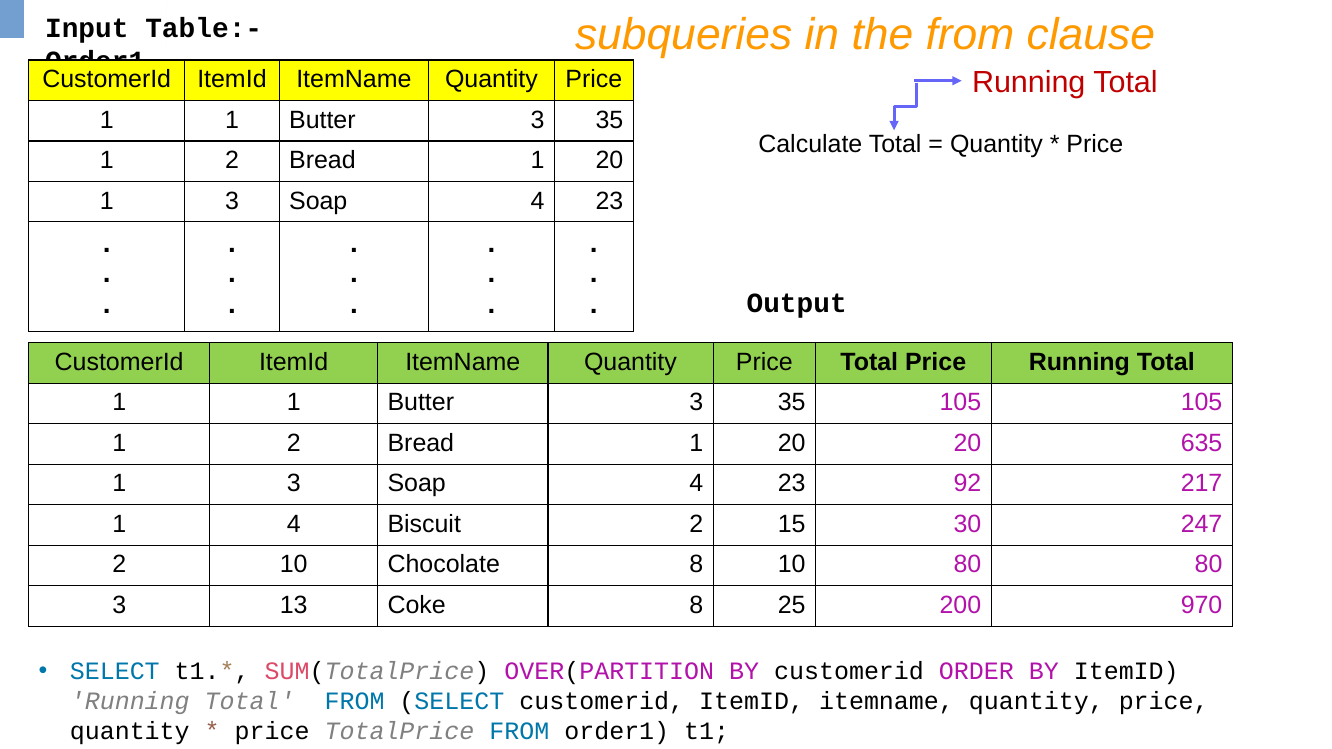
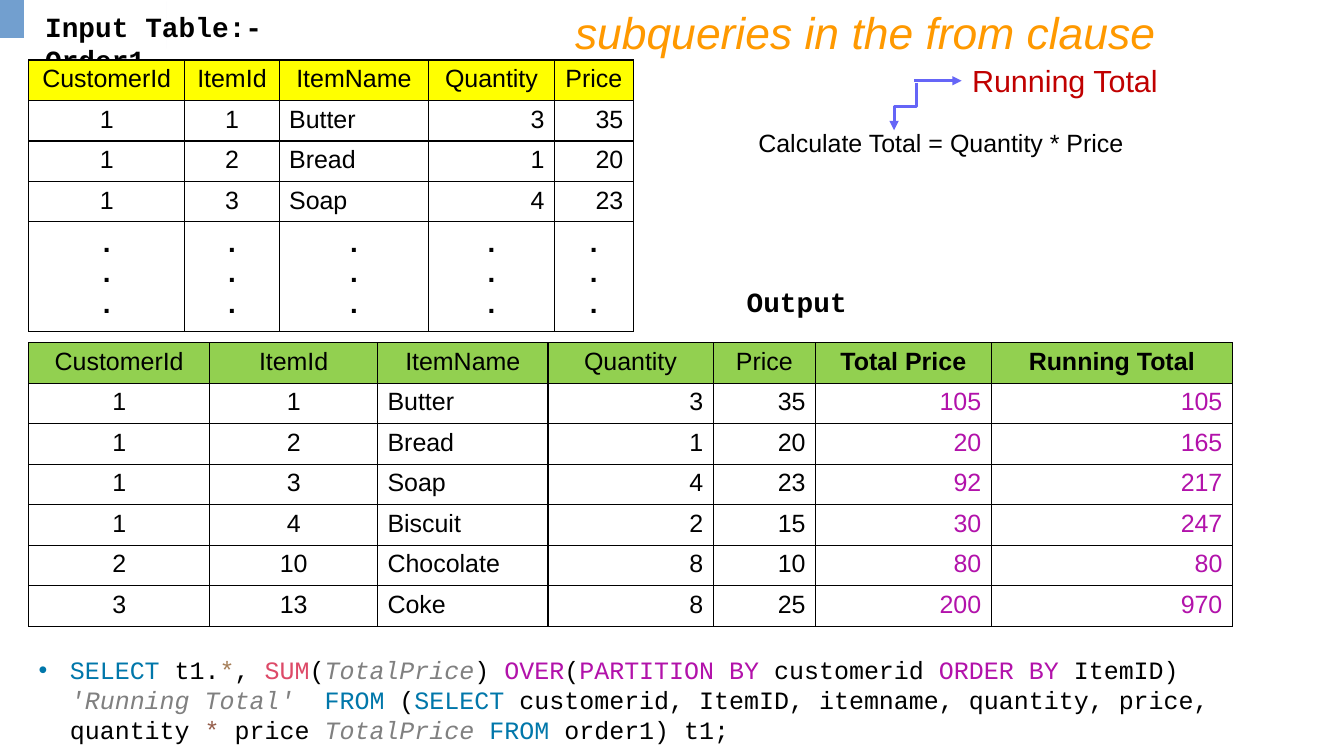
635: 635 -> 165 (1202, 443)
